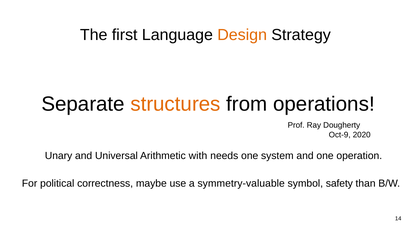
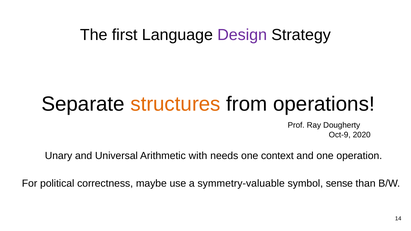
Design colour: orange -> purple (242, 35)
system: system -> context (277, 156)
safety: safety -> sense (339, 184)
